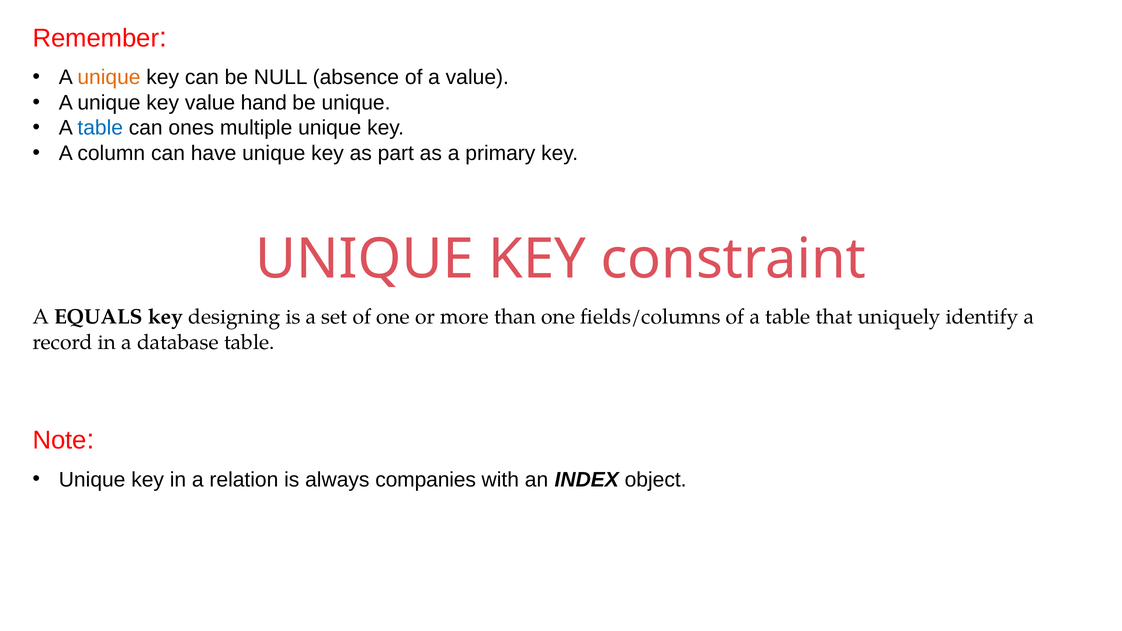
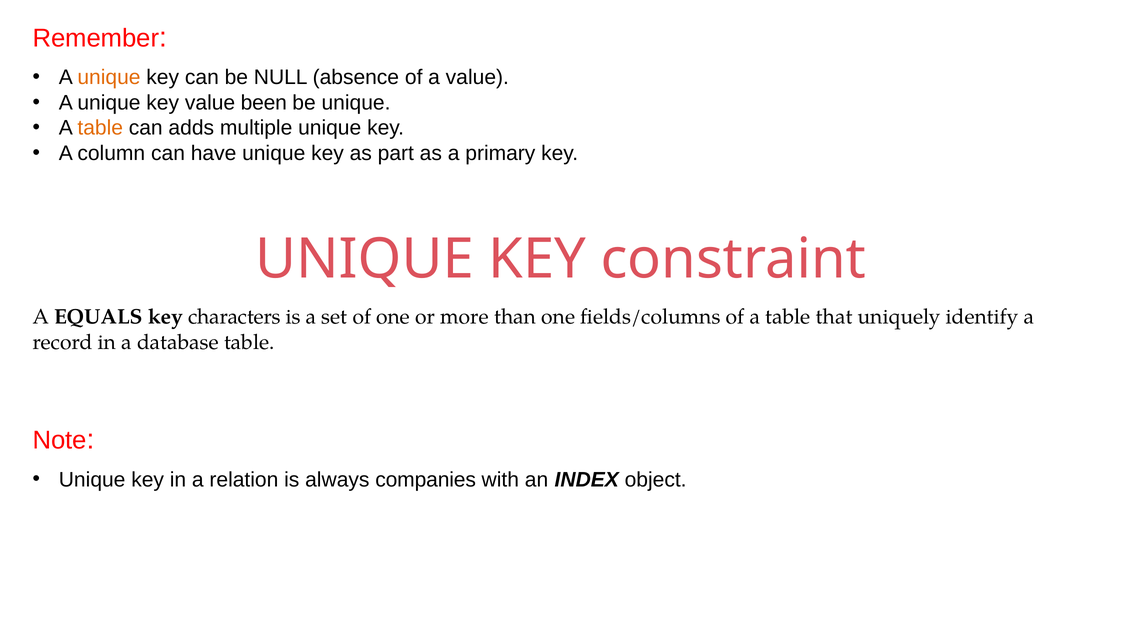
hand: hand -> been (264, 103)
table colour: blue -> orange (100, 128)
ones: ones -> adds (191, 128)
designing: designing -> characters (234, 317)
